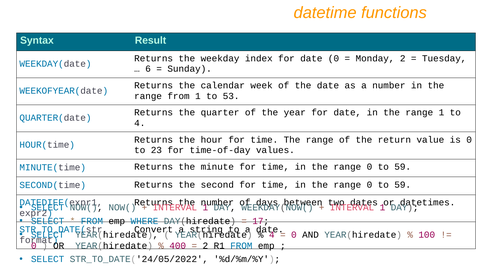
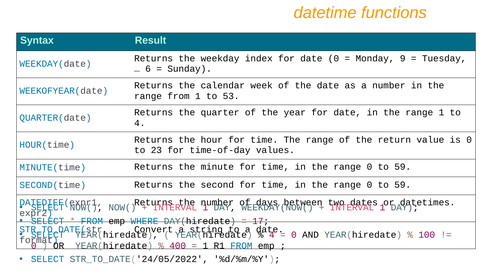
Monday 2: 2 -> 9 (403, 58)
2: 2 -> 1 (205, 246)
